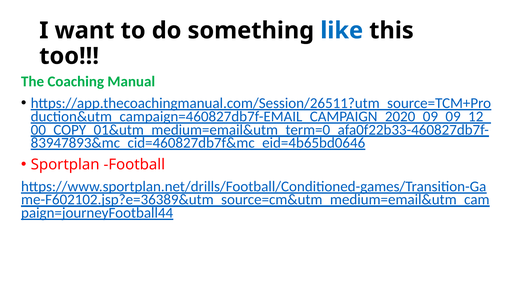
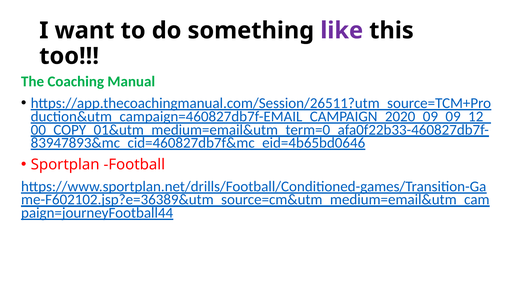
like colour: blue -> purple (342, 31)
